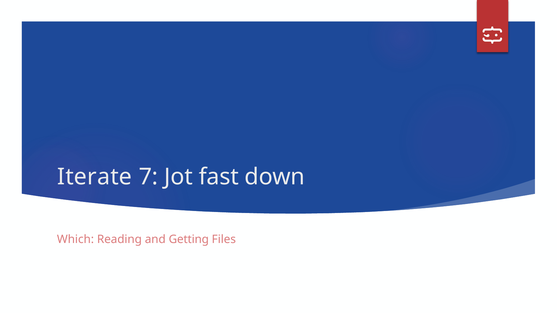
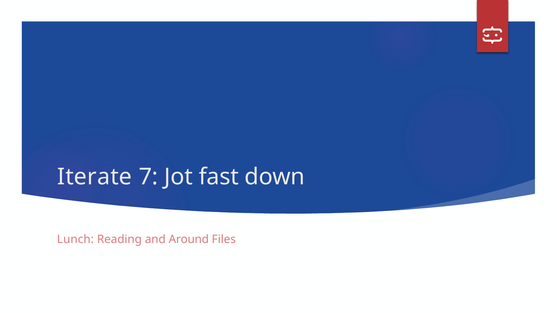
Which: Which -> Lunch (75, 239)
Getting: Getting -> Around (189, 239)
